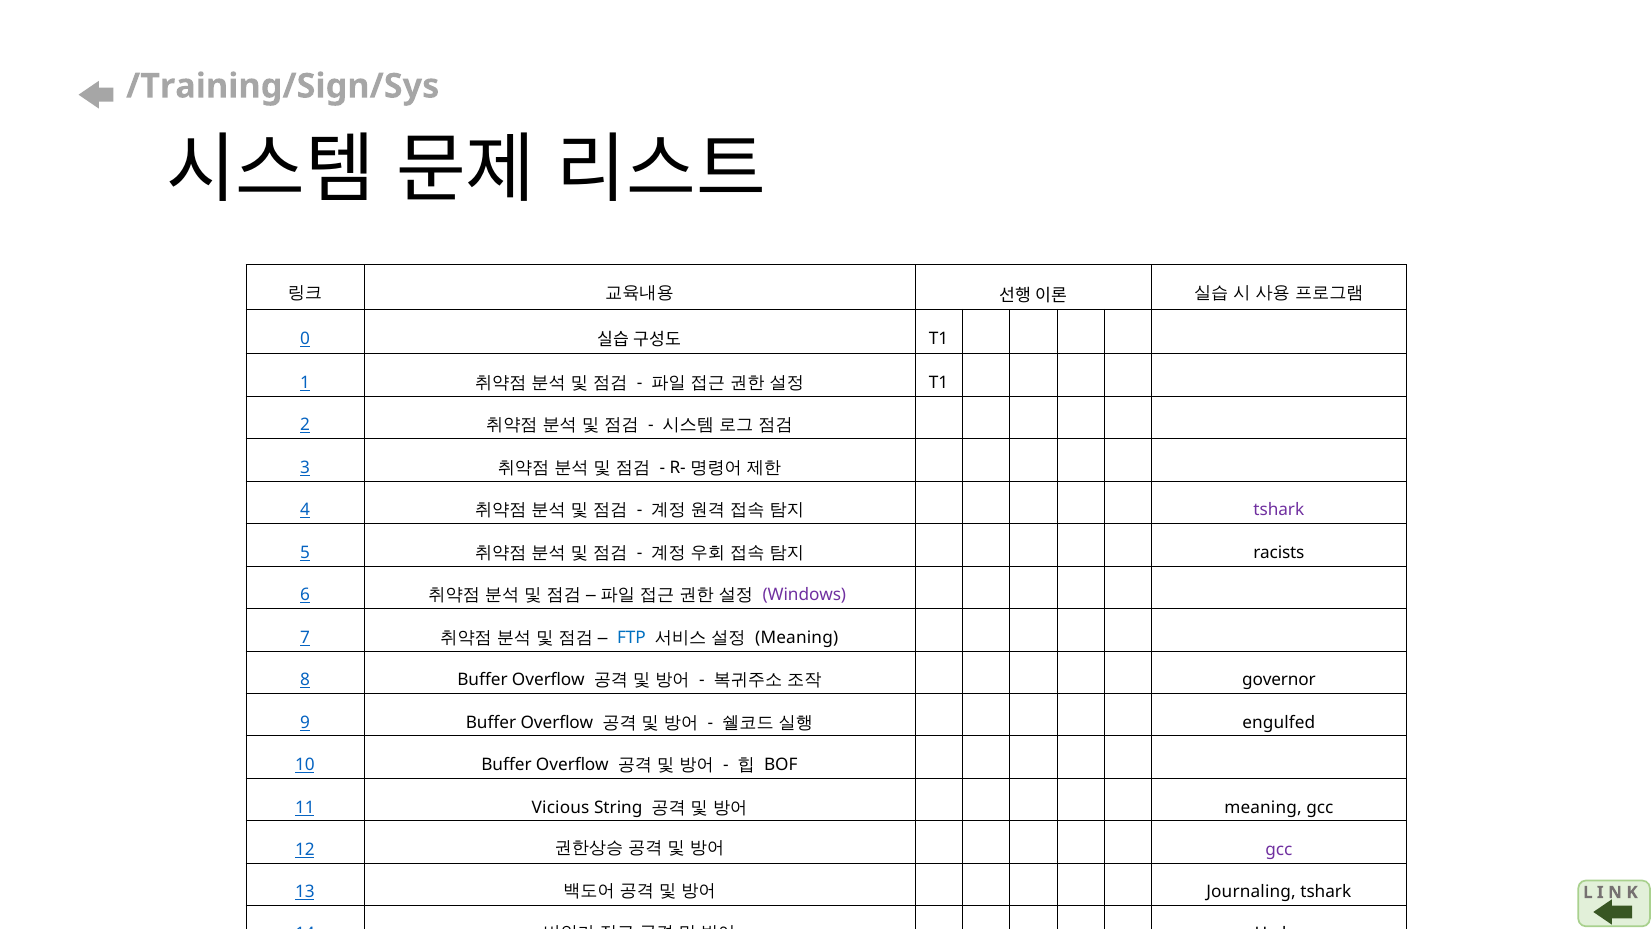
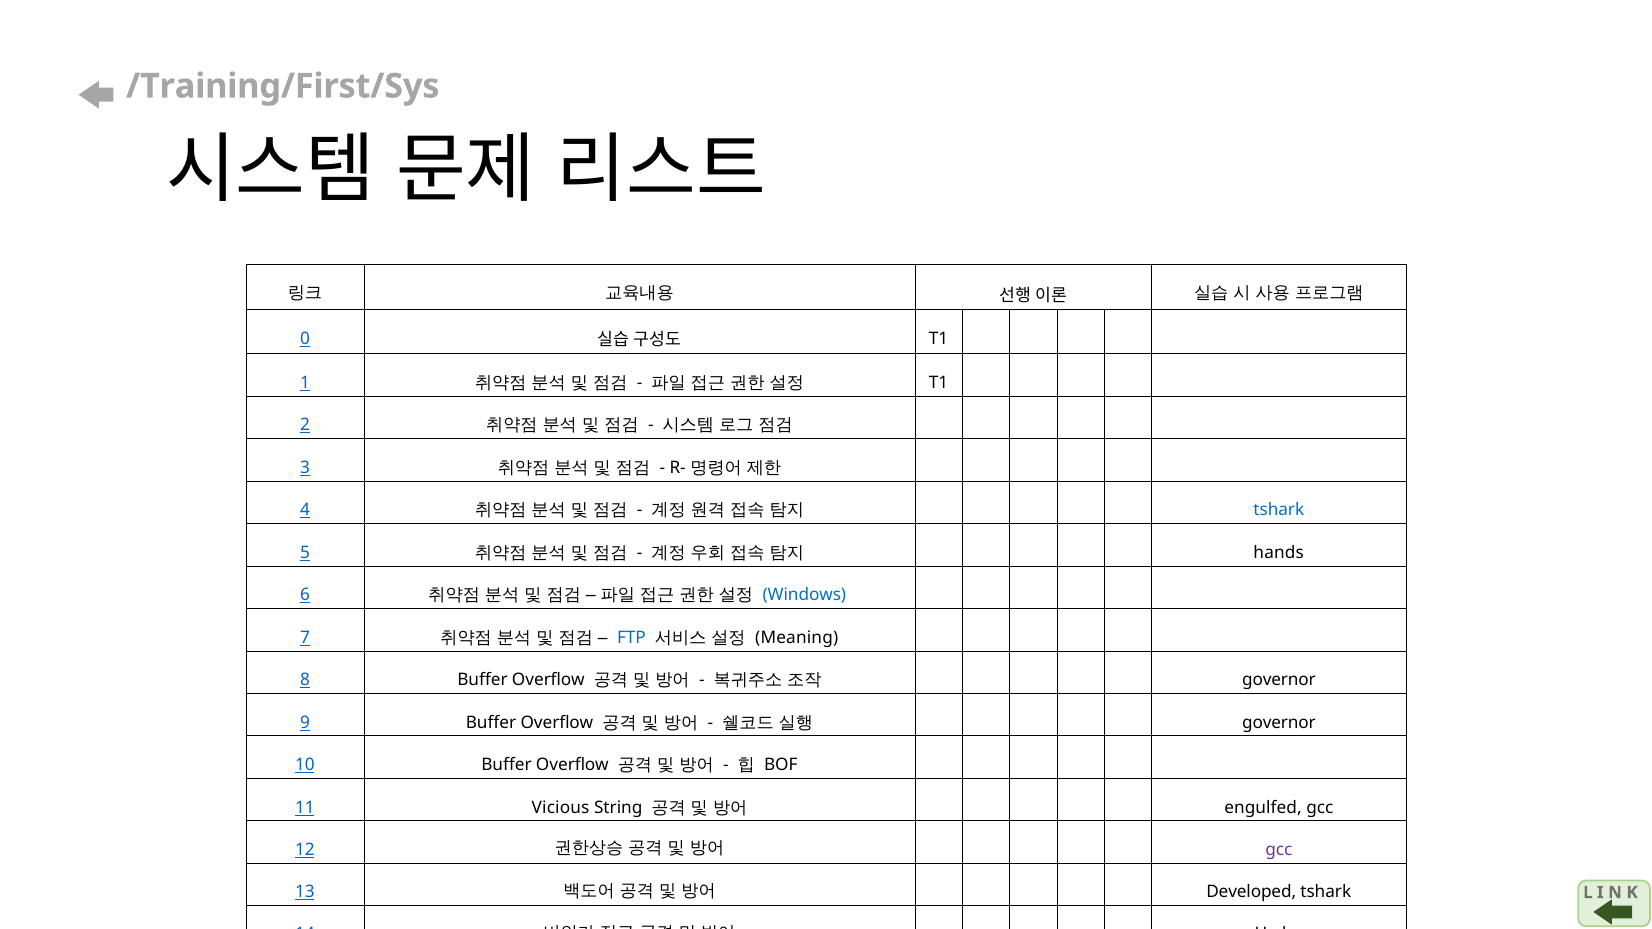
/Training/Sign/Sys: /Training/Sign/Sys -> /Training/First/Sys (283, 86)
tshark colour: purple -> blue (1279, 510)
racists: racists -> hands (1279, 553)
Windows colour: purple -> blue (804, 595)
engulfed: engulfed -> governor (1279, 723)
meaning: meaning -> engulfed (1263, 808)
Journaling: Journaling -> Developed (1251, 892)
